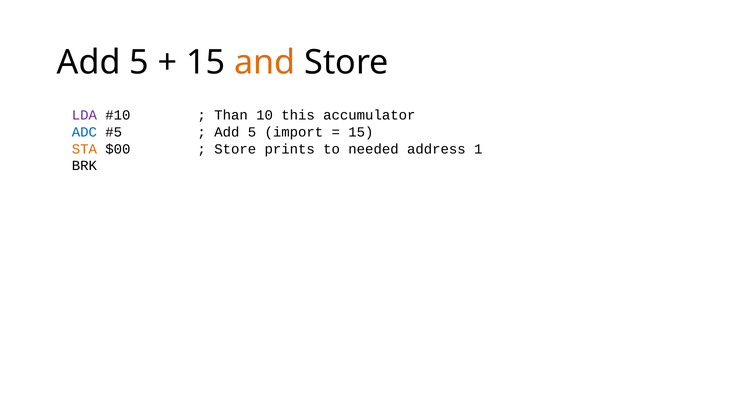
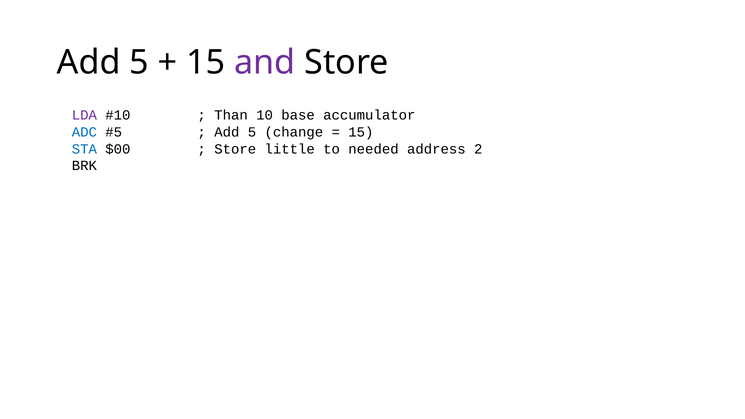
and colour: orange -> purple (265, 63)
this: this -> base (298, 115)
import: import -> change (294, 132)
STA colour: orange -> blue (84, 149)
prints: prints -> little (290, 149)
1: 1 -> 2 (478, 149)
